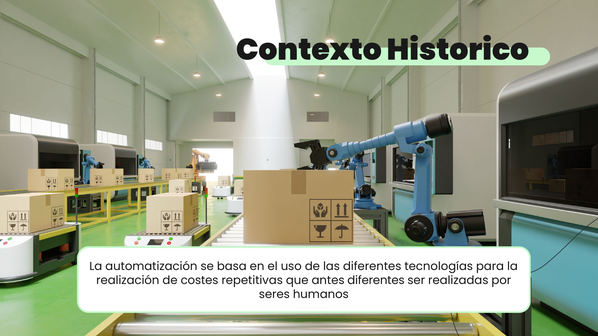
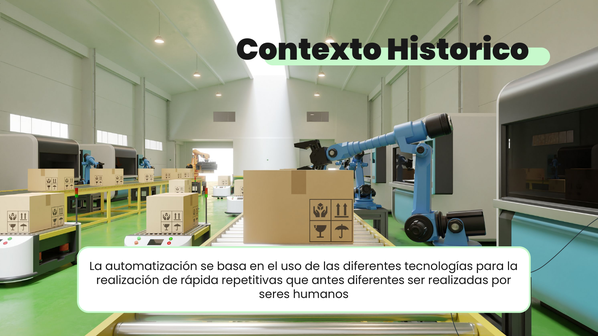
costes: costes -> rápida (200, 281)
